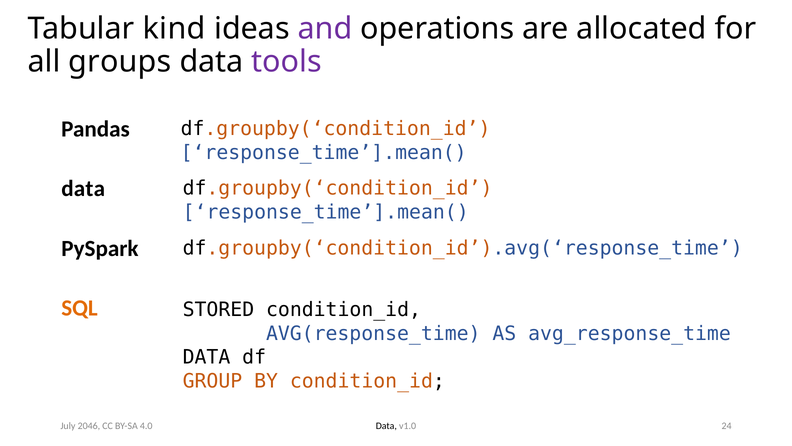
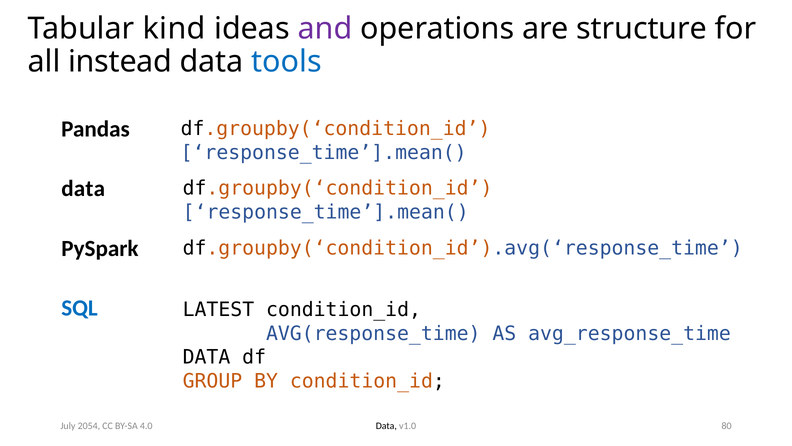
allocated: allocated -> structure (642, 29)
groups: groups -> instead (120, 62)
tools colour: purple -> blue (287, 62)
SQL colour: orange -> blue (79, 308)
STORED: STORED -> LATEST (218, 310)
24: 24 -> 80 (727, 425)
2046: 2046 -> 2054 (89, 425)
